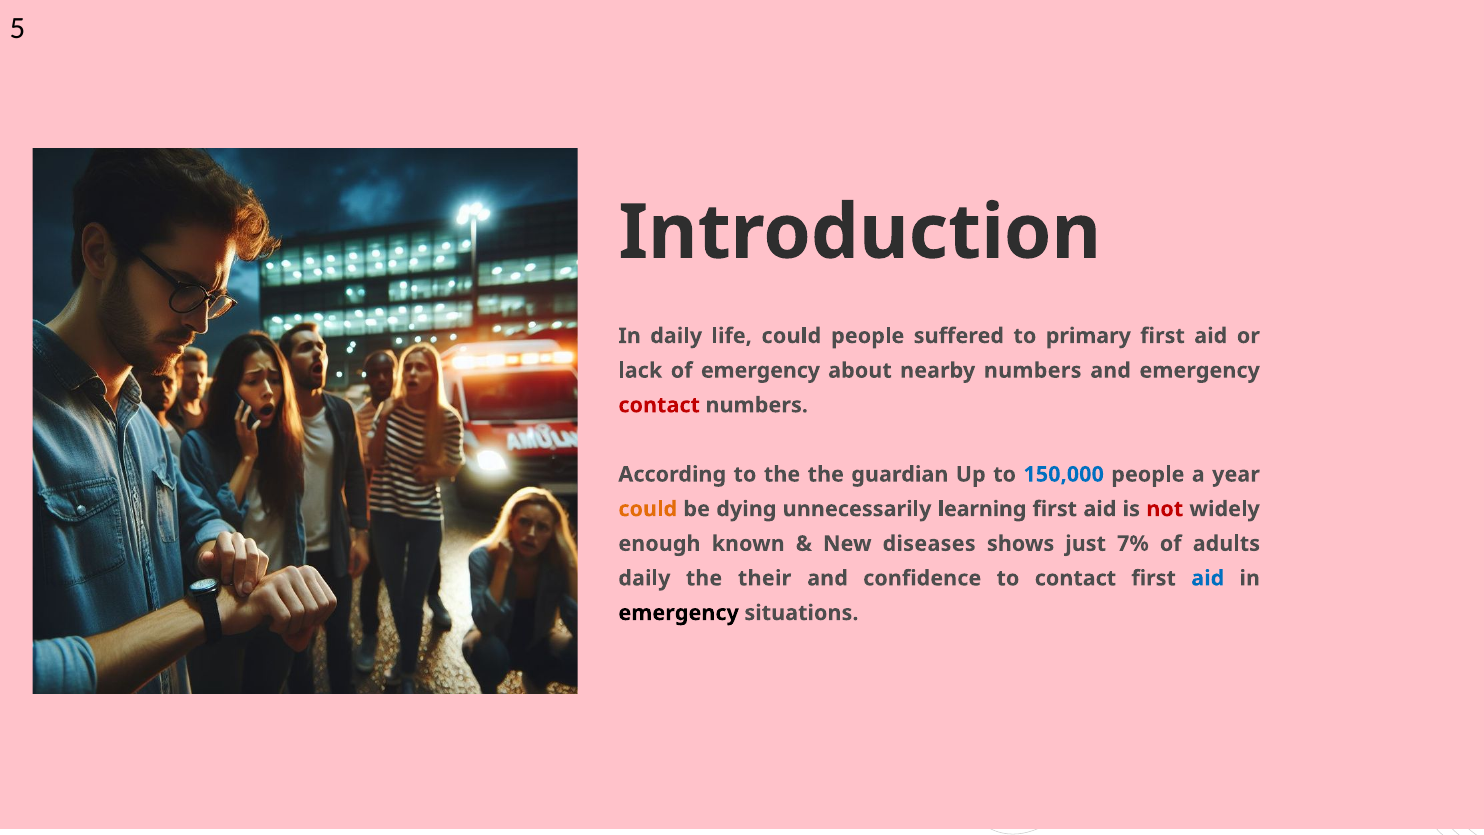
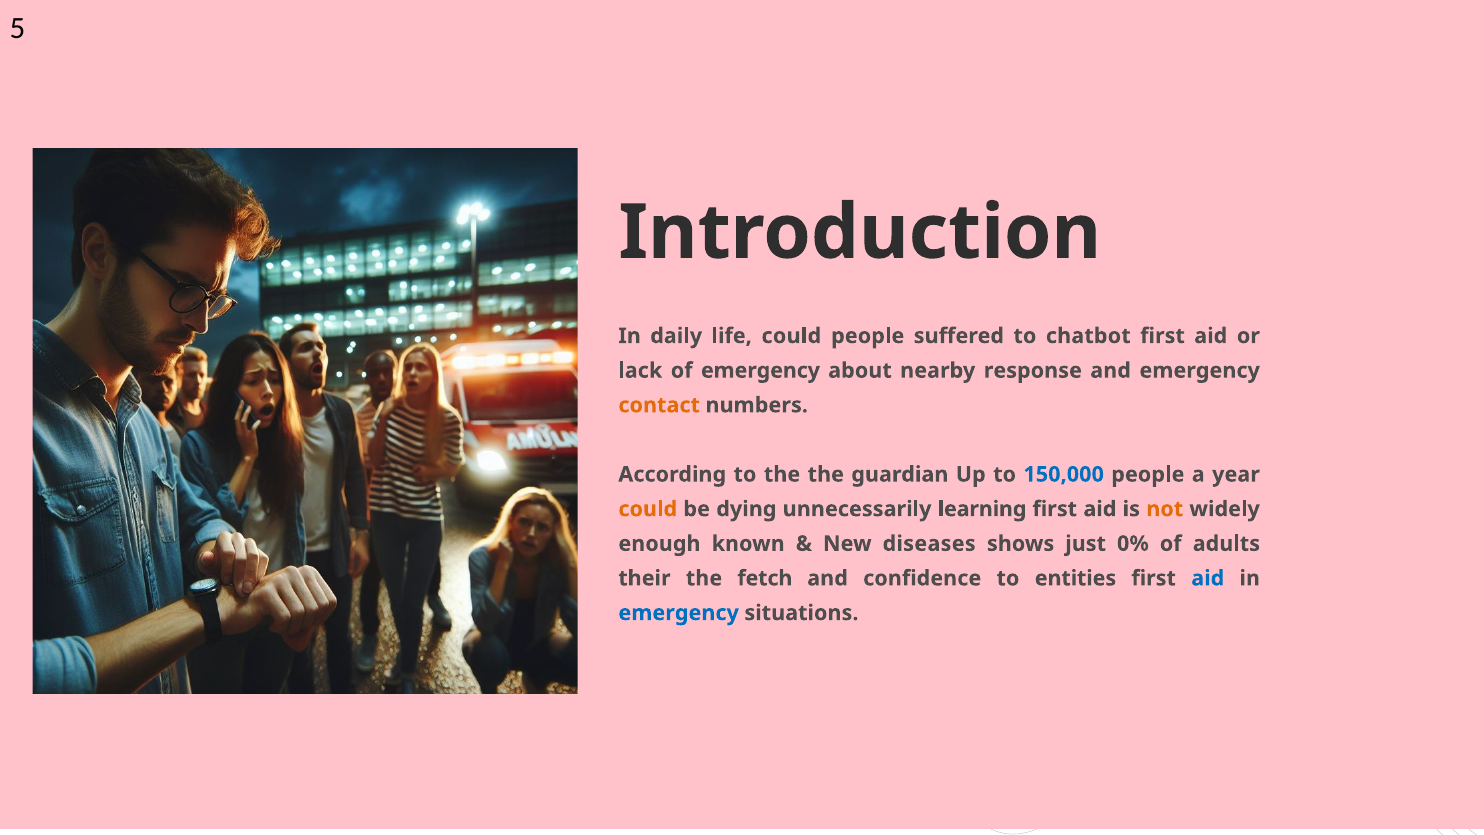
primary: primary -> chatbot (1088, 336)
nearby numbers: numbers -> response (1033, 370)
contact colour: red -> orange (659, 405)
not colour: red -> orange (1165, 509)
7%: 7% -> 0% (1133, 544)
daily: daily -> their (644, 578)
their: their -> fetch (765, 578)
to contact: contact -> entities (1075, 578)
emergency colour: black -> blue (679, 613)
